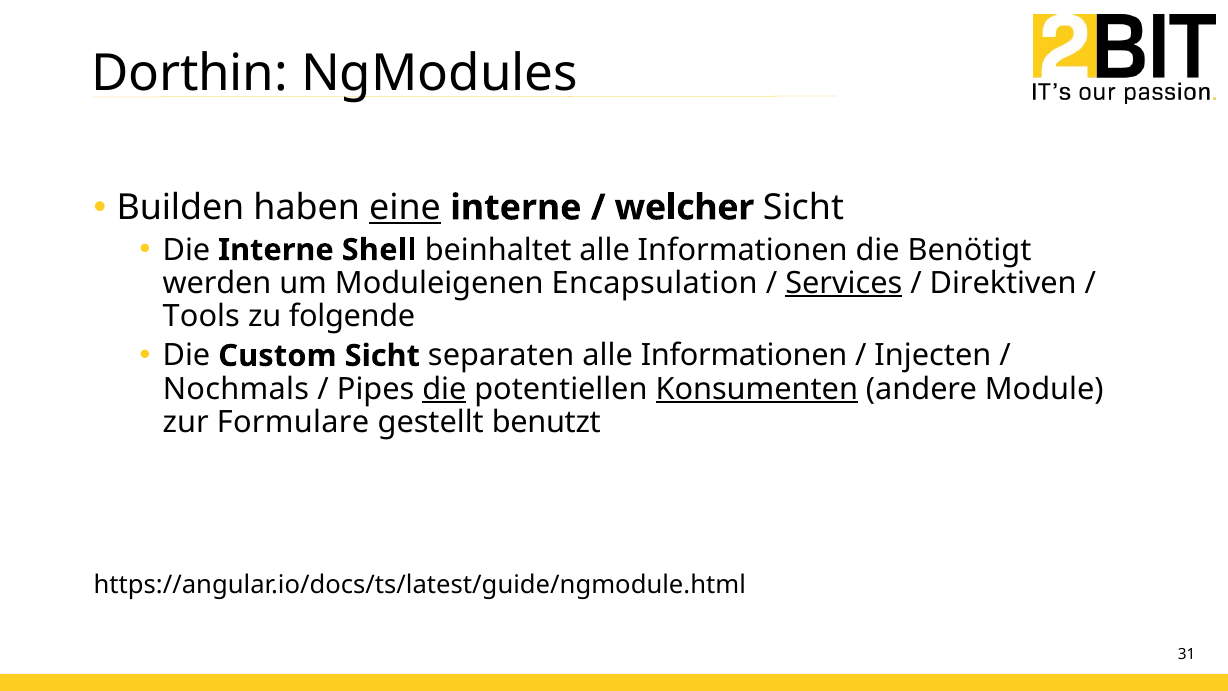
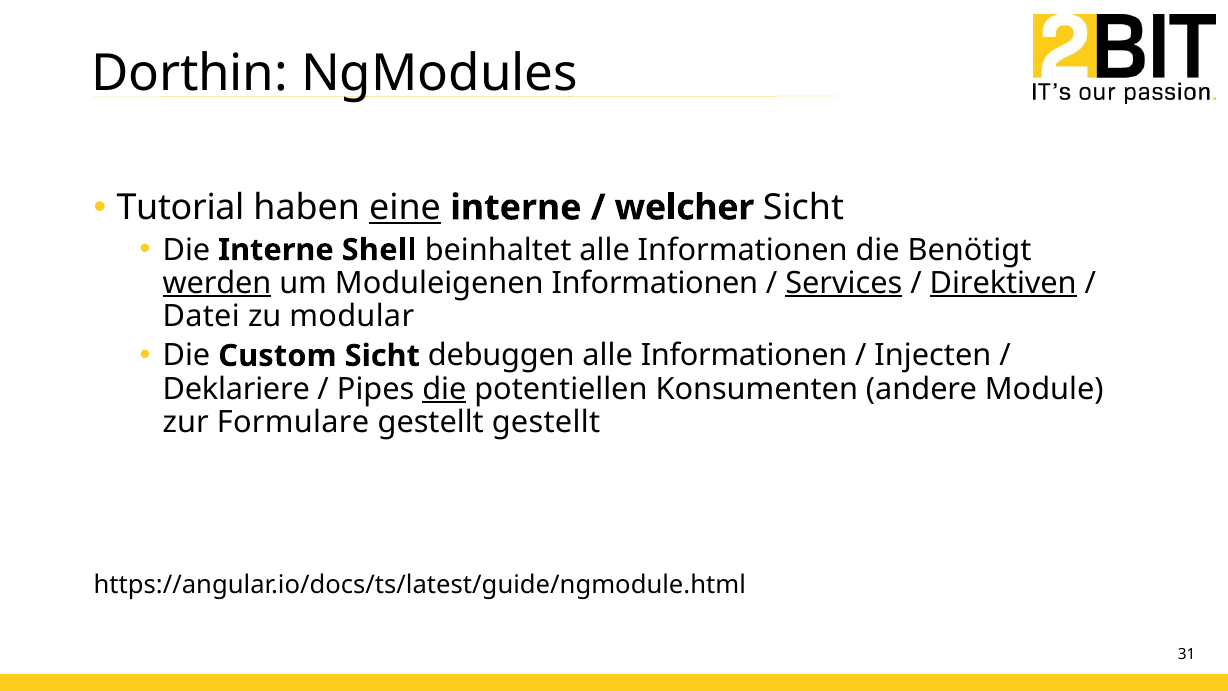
Builden: Builden -> Tutorial (181, 208)
werden underline: none -> present (217, 283)
Moduleigenen Encapsulation: Encapsulation -> Informationen (655, 283)
Direktiven underline: none -> present (1003, 283)
Tools: Tools -> Datei (201, 316)
folgende: folgende -> modular (352, 316)
separaten: separaten -> debuggen (501, 356)
Nochmals: Nochmals -> Deklariere (236, 389)
Konsumenten underline: present -> none (757, 389)
gestellt benutzt: benutzt -> gestellt (546, 422)
